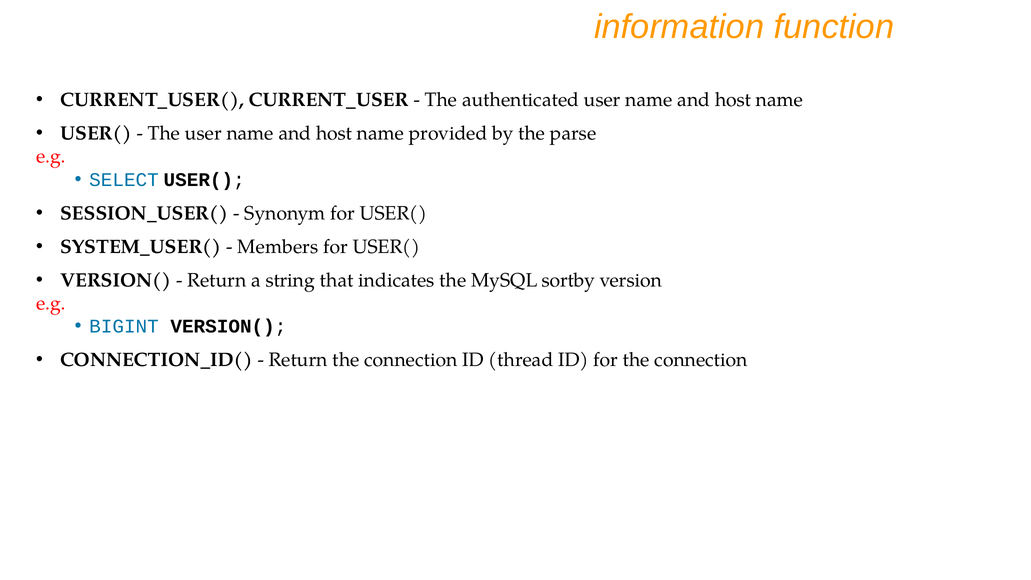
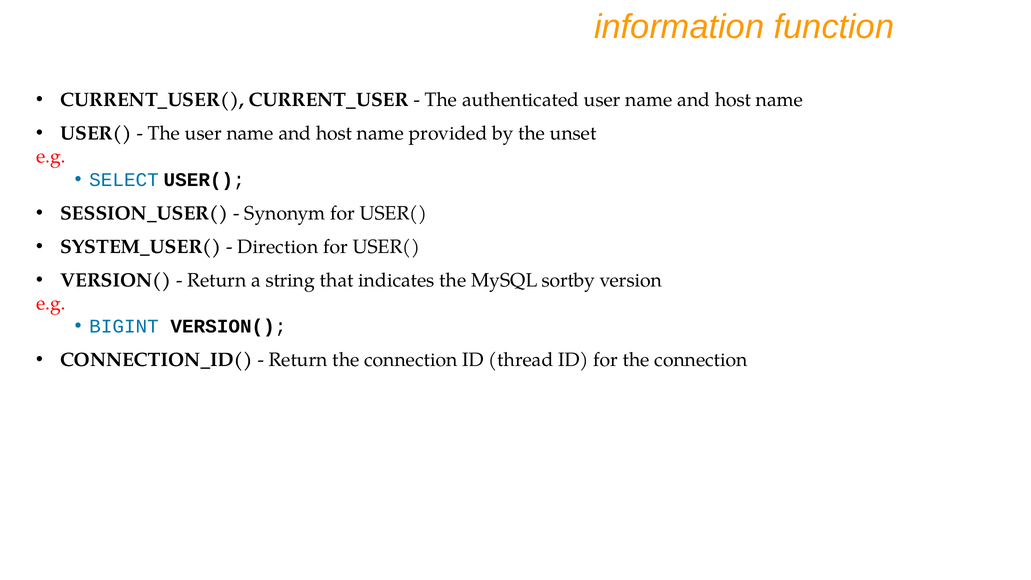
parse: parse -> unset (573, 133)
Members: Members -> Direction (278, 247)
